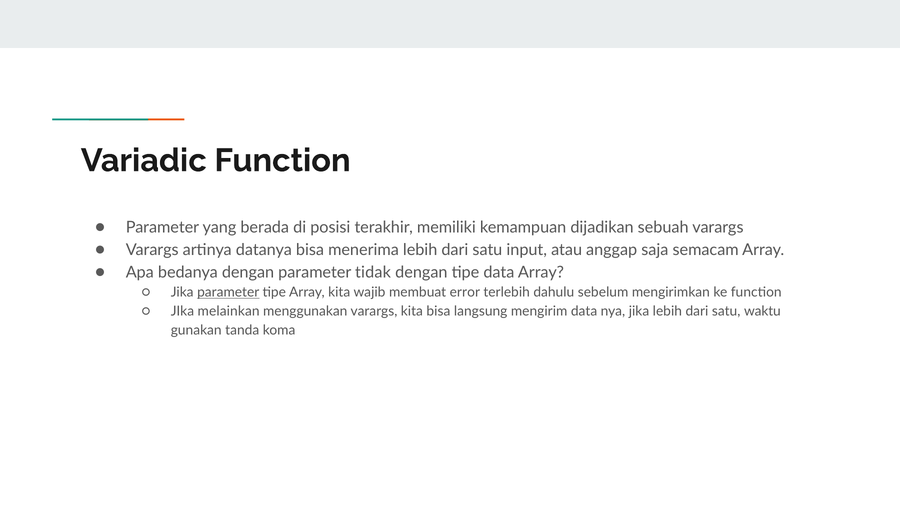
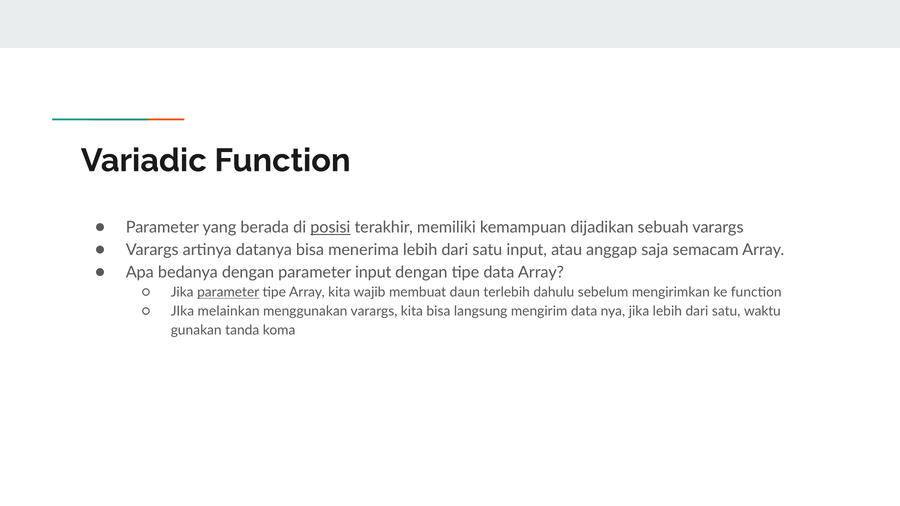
posisi underline: none -> present (330, 227)
parameter tidak: tidak -> input (373, 272)
error: error -> daun (465, 293)
